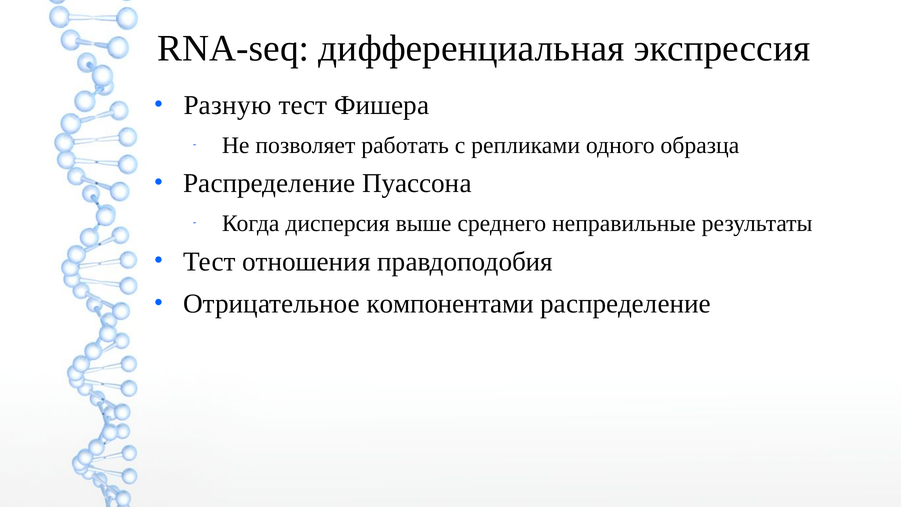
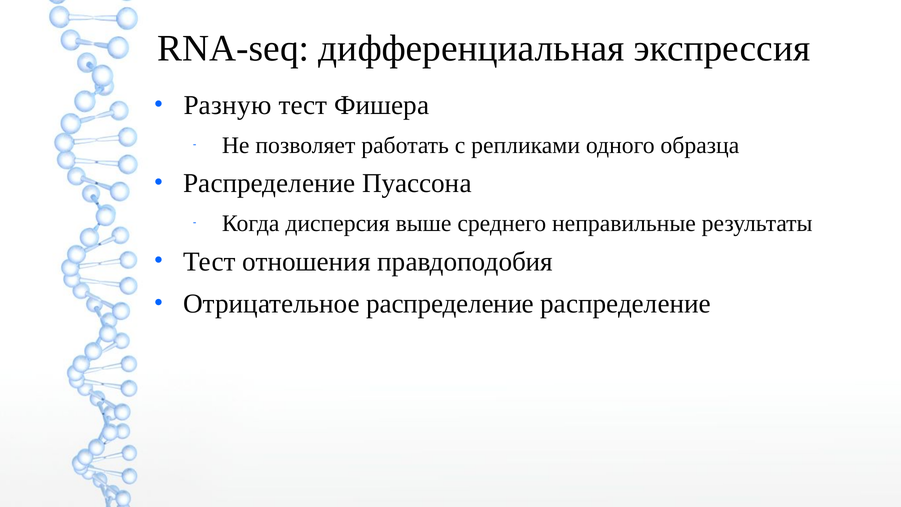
Отрицательное компонентами: компонентами -> распределение (450, 304)
